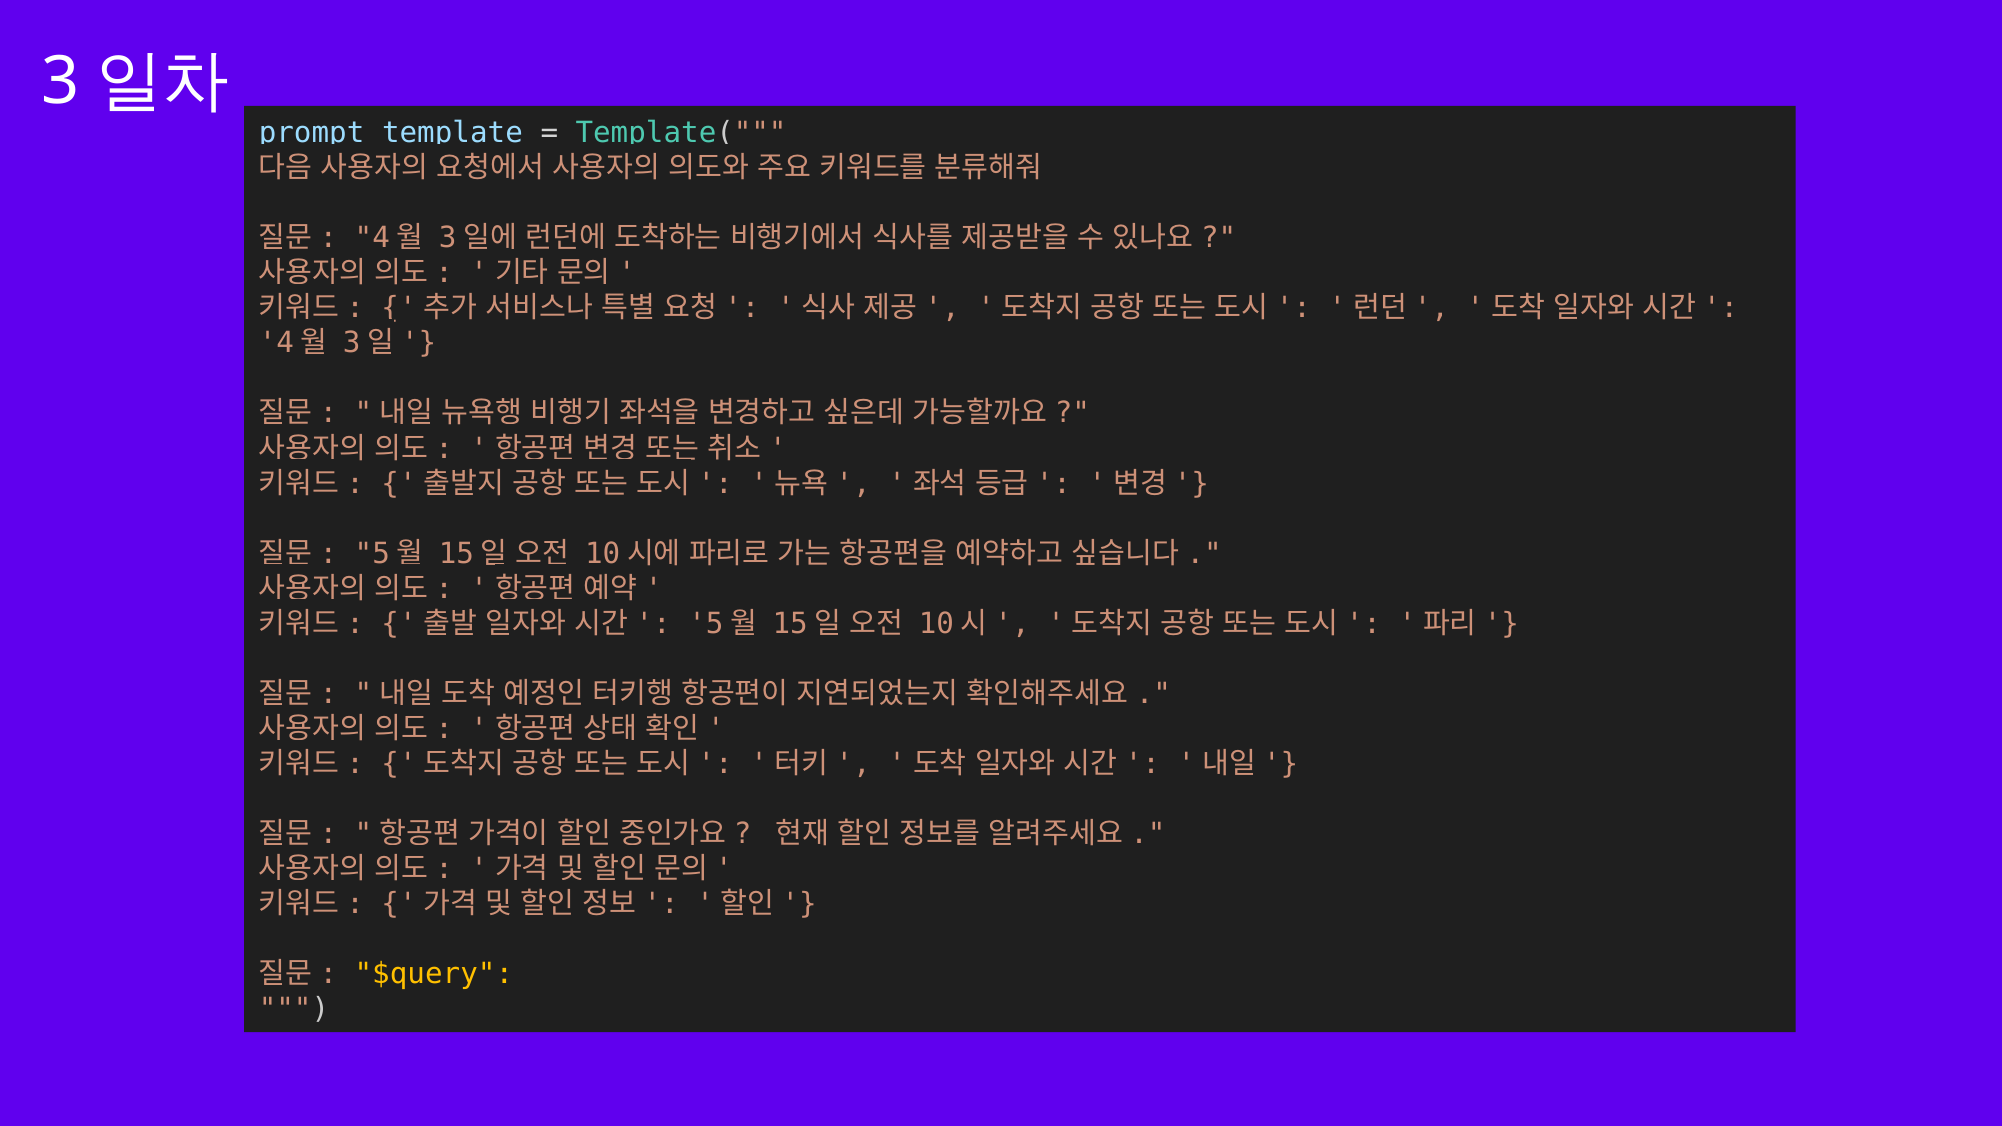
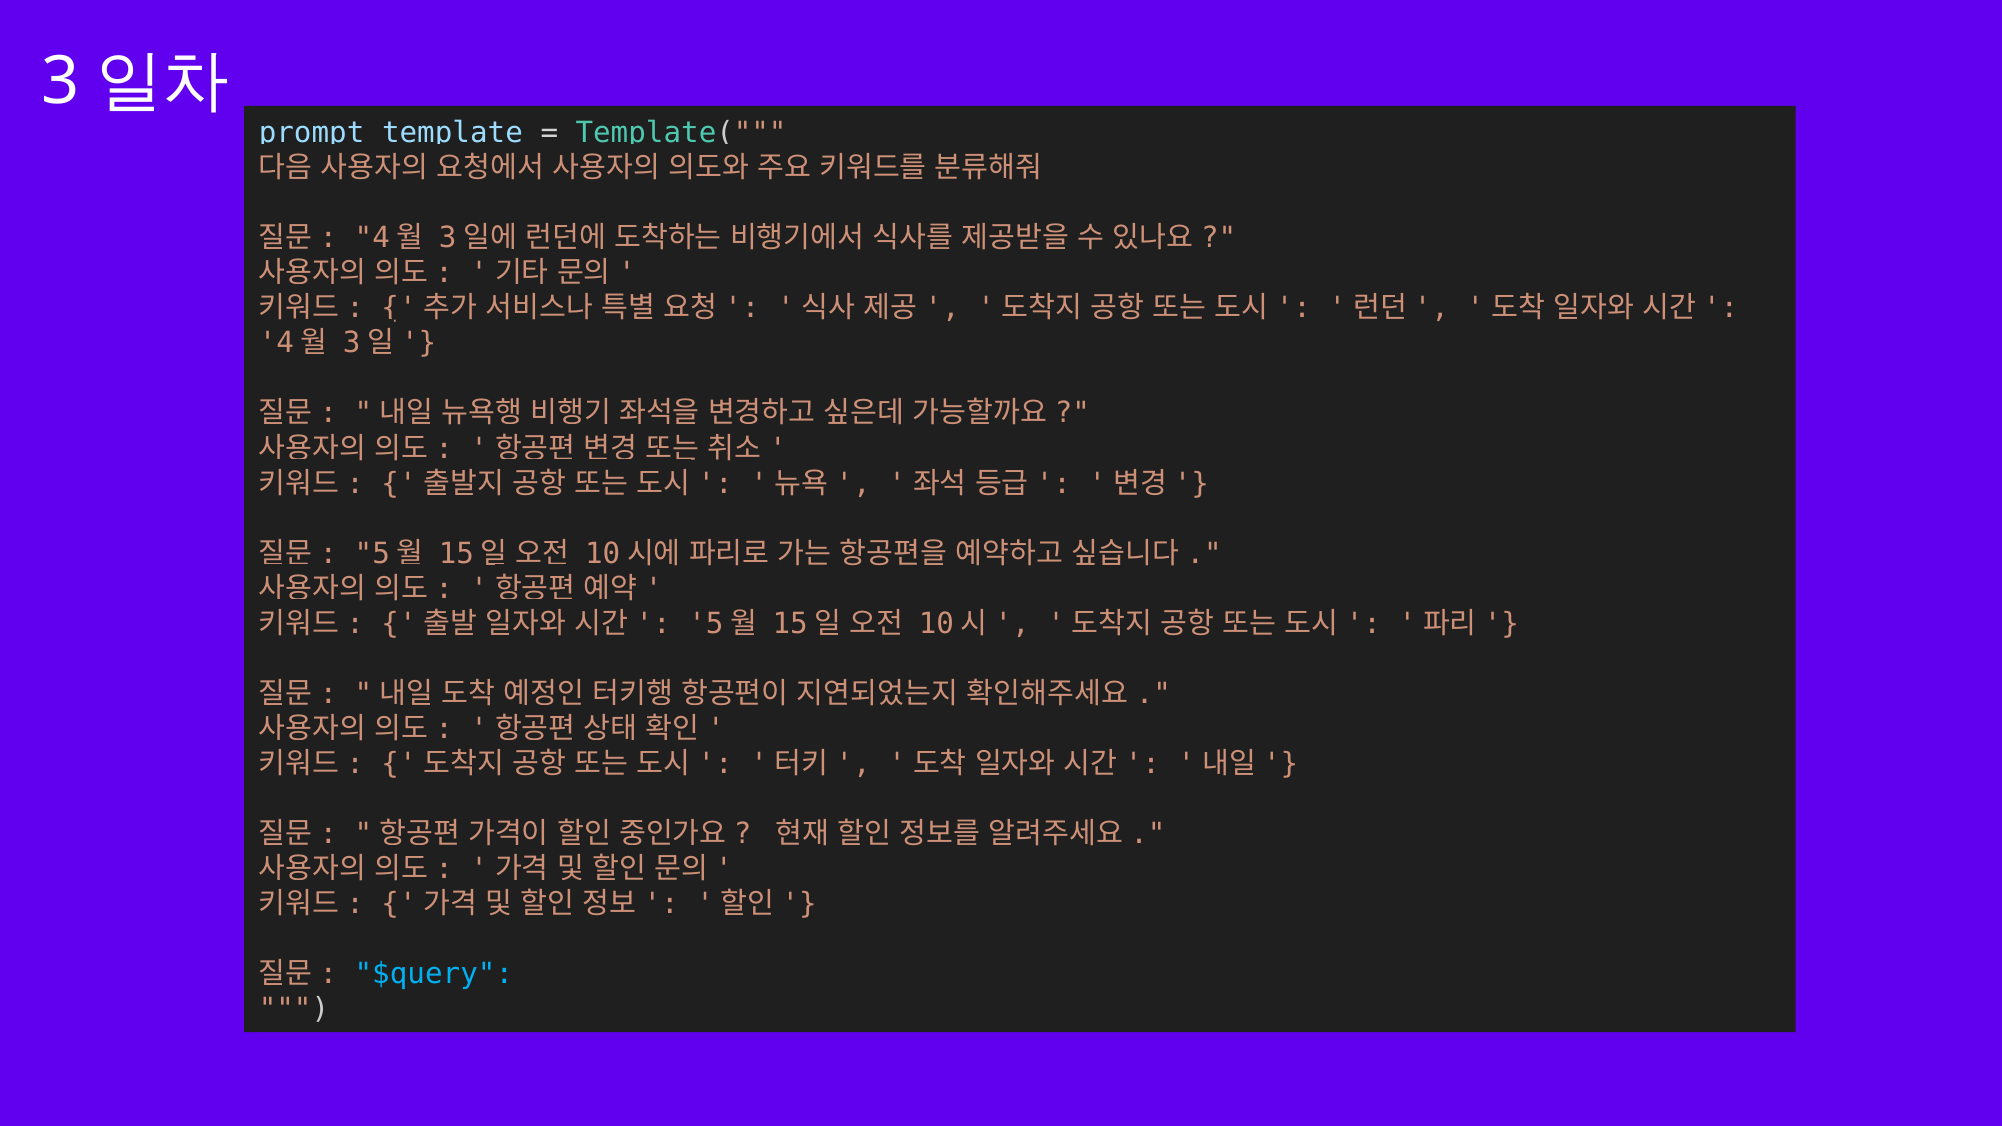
$query colour: yellow -> light blue (434, 974)
